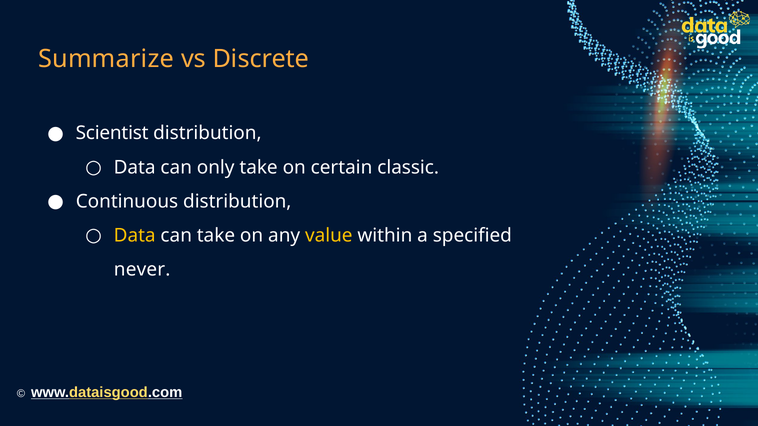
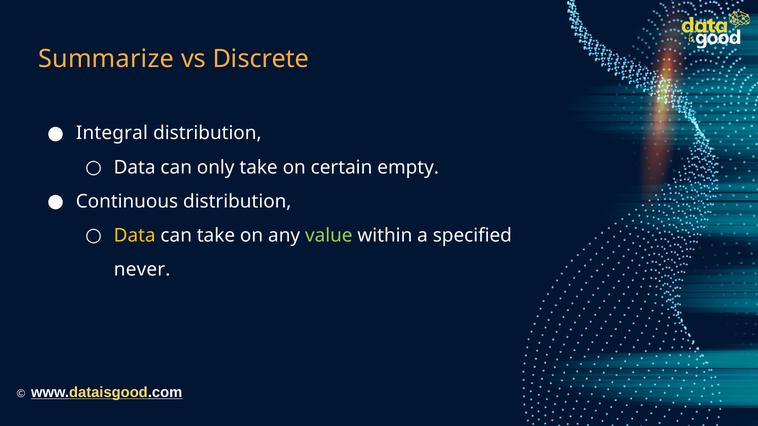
Scientist: Scientist -> Integral (112, 133)
classic: classic -> empty (408, 167)
value colour: yellow -> light green (329, 236)
